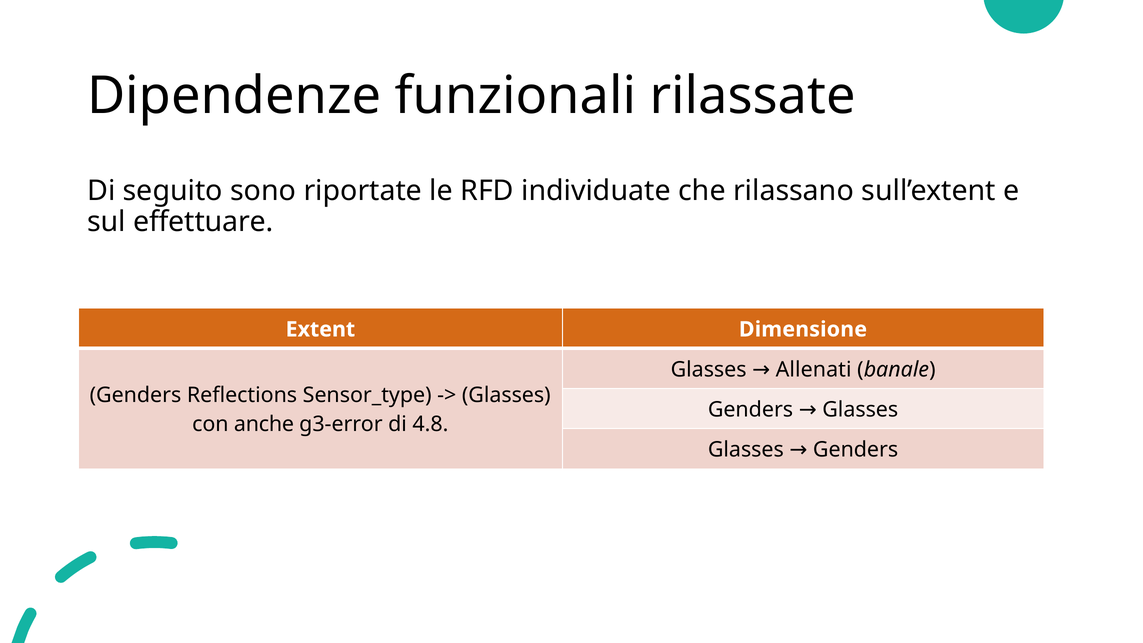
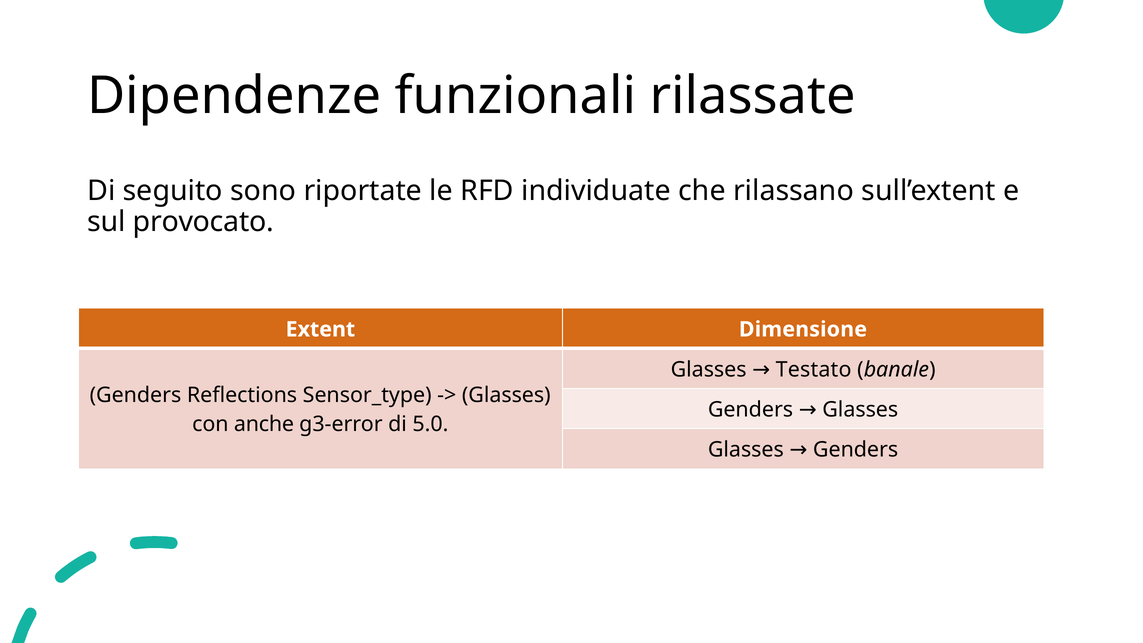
effettuare: effettuare -> provocato (203, 222)
Allenati: Allenati -> Testato (814, 370)
4.8: 4.8 -> 5.0 (430, 424)
